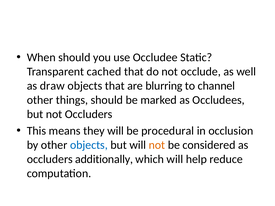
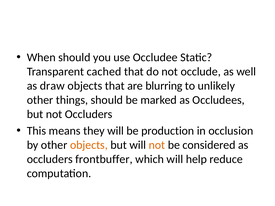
channel: channel -> unlikely (216, 86)
procedural: procedural -> production (168, 131)
objects colour: blue -> orange (89, 145)
additionally: additionally -> frontbuffer (104, 159)
